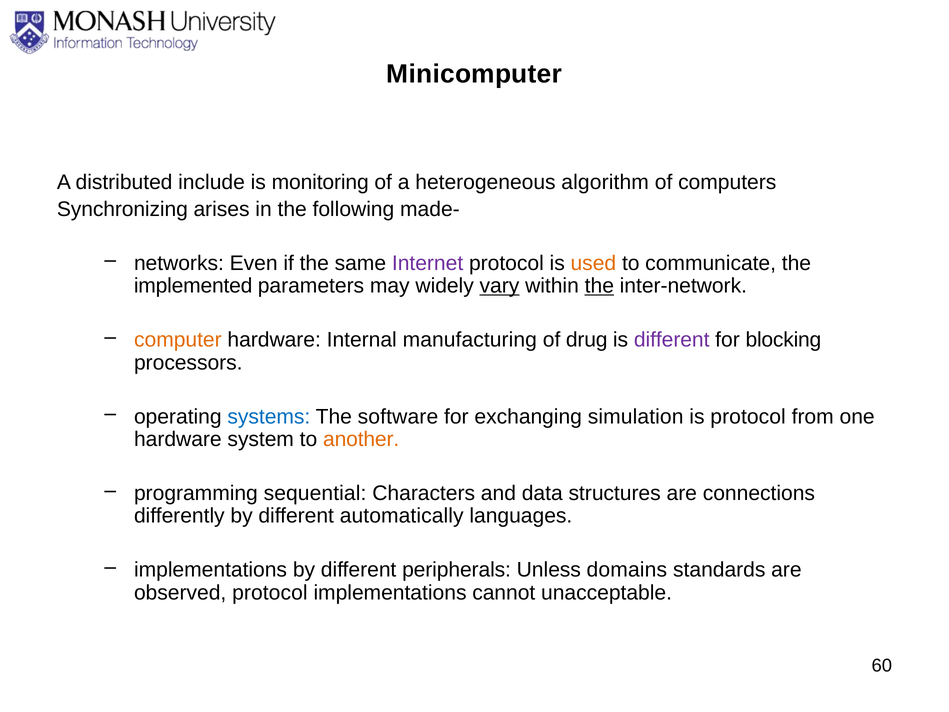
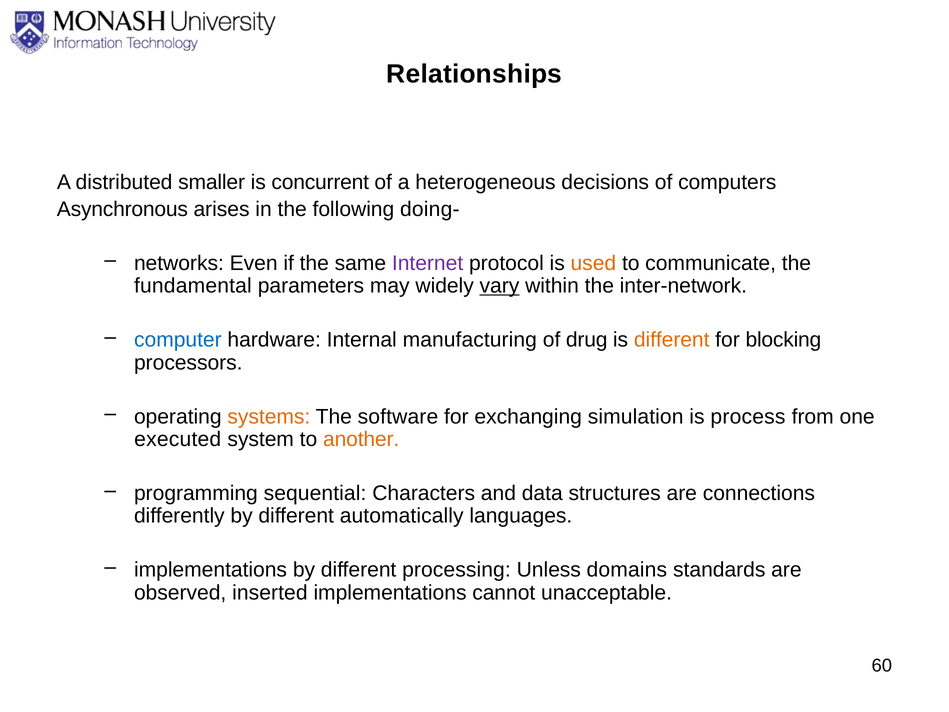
Minicomputer: Minicomputer -> Relationships (474, 74)
include: include -> smaller (212, 182)
monitoring: monitoring -> concurrent (320, 182)
algorithm: algorithm -> decisions (605, 182)
Synchronizing: Synchronizing -> Asynchronous (122, 209)
made-: made- -> doing- (430, 209)
implemented: implemented -> fundamental (193, 286)
the underline: present -> none (599, 286)
computer colour: orange -> blue (178, 340)
different colour: purple -> orange (672, 340)
systems colour: blue -> orange (269, 416)
is protocol: protocol -> process (748, 416)
hardware: hardware -> executed (178, 439)
peripherals: peripherals -> processing (456, 570)
observed protocol: protocol -> inserted (270, 593)
